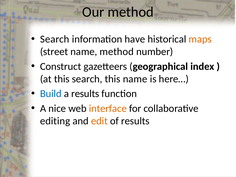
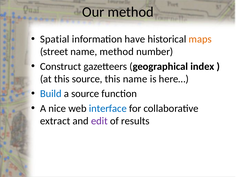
Search: Search -> Spatial (55, 39)
this search: search -> source (87, 79)
a results: results -> source (85, 94)
interface colour: orange -> blue (108, 108)
editing: editing -> extract (55, 121)
edit colour: orange -> purple (99, 121)
